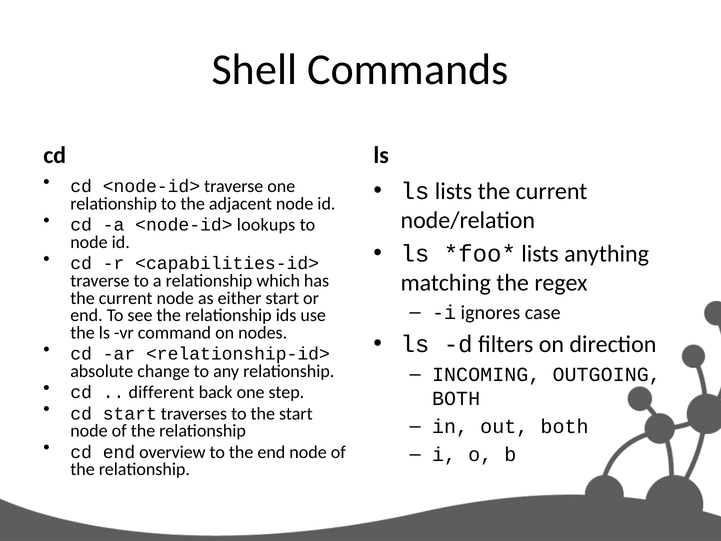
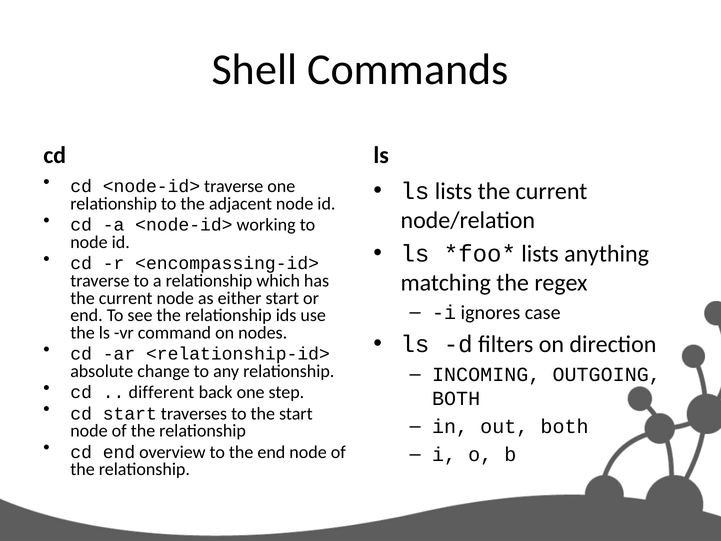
lookups: lookups -> working (266, 225)
<capabilities-id>: <capabilities-id> -> <encompassing-id> (227, 263)
